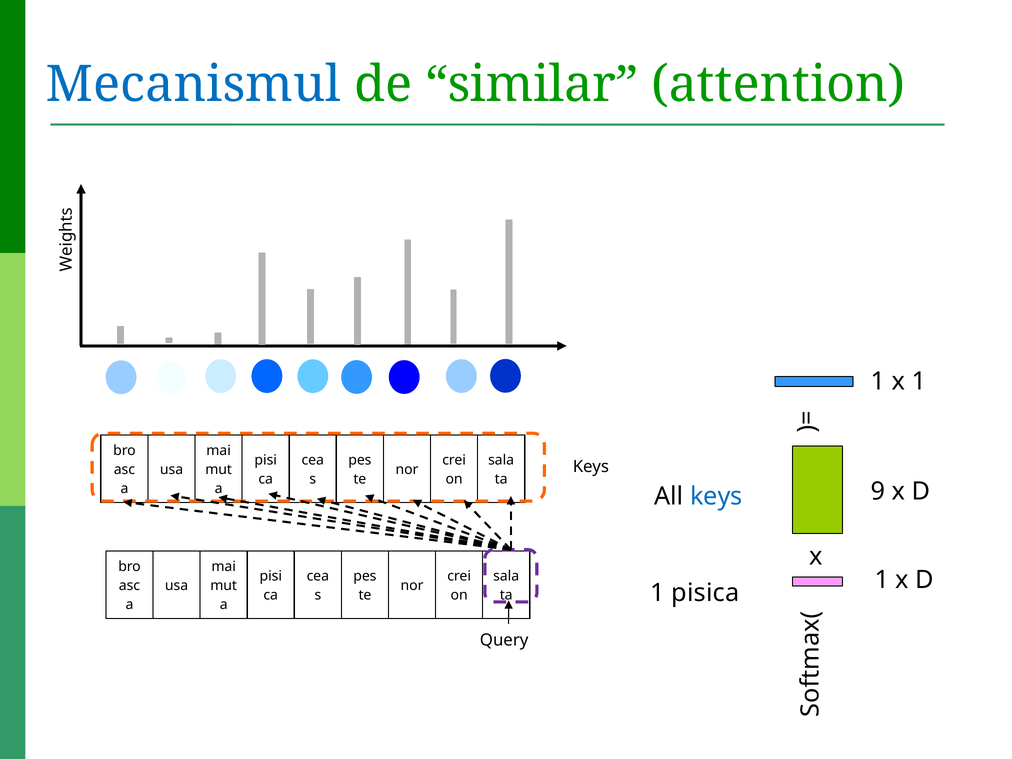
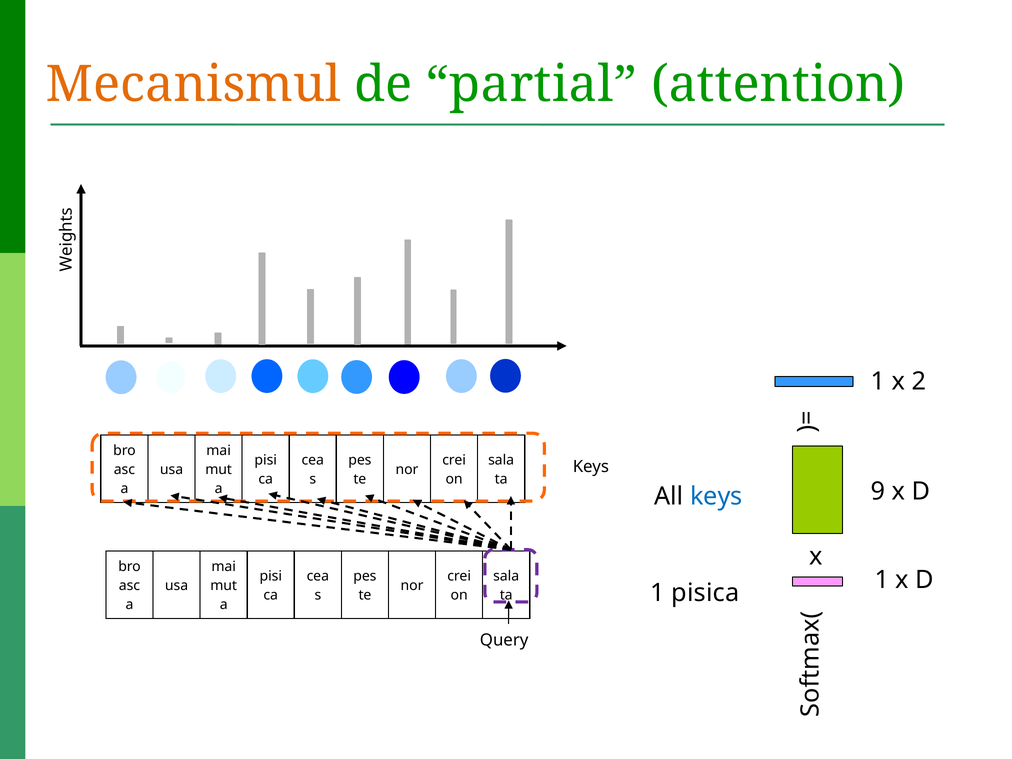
Mecanismul colour: blue -> orange (193, 85)
similar: similar -> partial (531, 85)
x 1: 1 -> 2 (919, 382)
